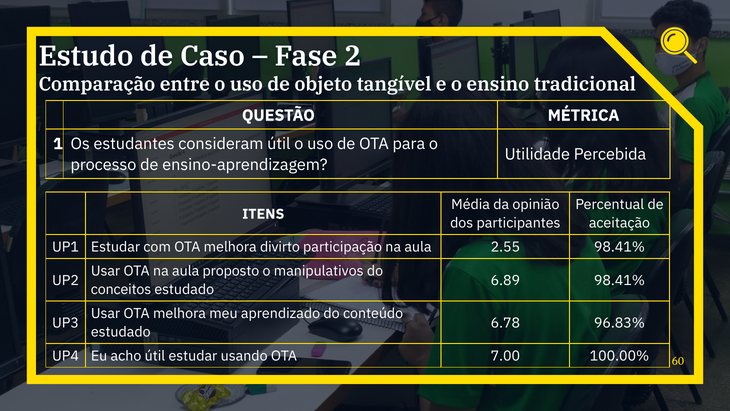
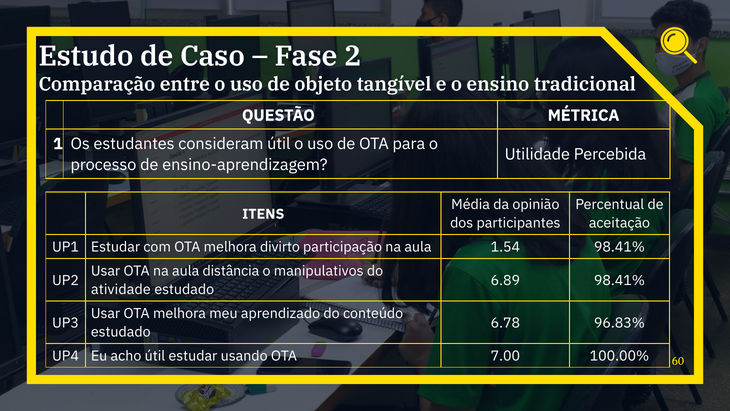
2.55: 2.55 -> 1.54 (505, 247)
proposto: proposto -> distância (231, 271)
conceitos: conceitos -> atividade (121, 289)
